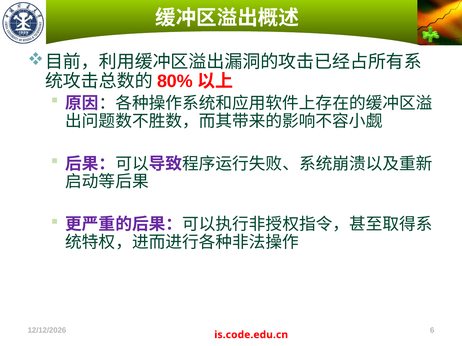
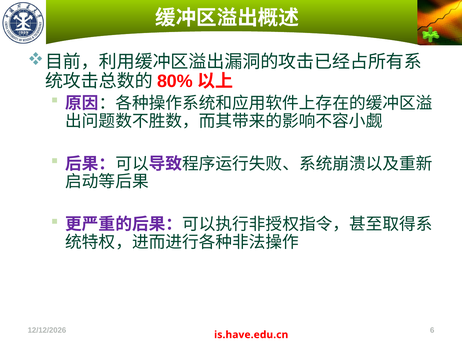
is.code.edu.cn: is.code.edu.cn -> is.have.edu.cn (251, 335)
